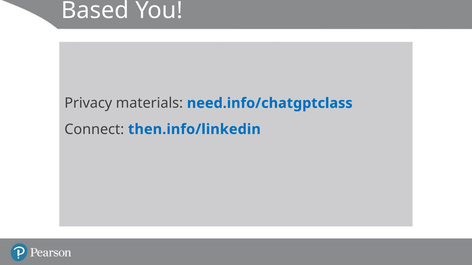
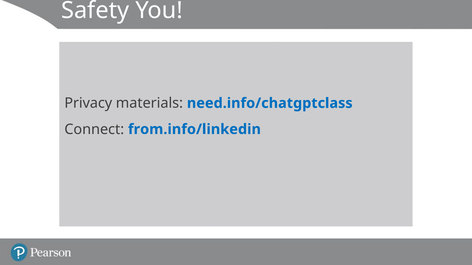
Based: Based -> Safety (95, 10)
then.info/linkedin: then.info/linkedin -> from.info/linkedin (194, 130)
